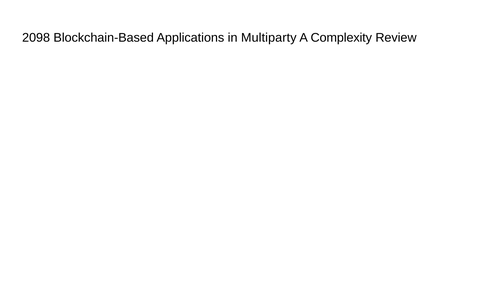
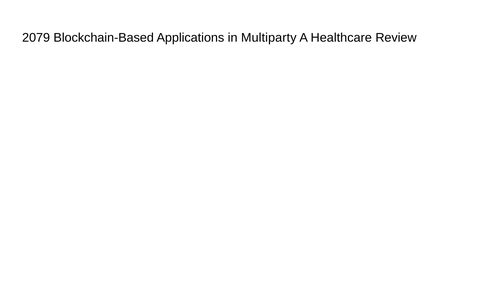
2098: 2098 -> 2079 (36, 38)
Complexity: Complexity -> Healthcare (341, 38)
